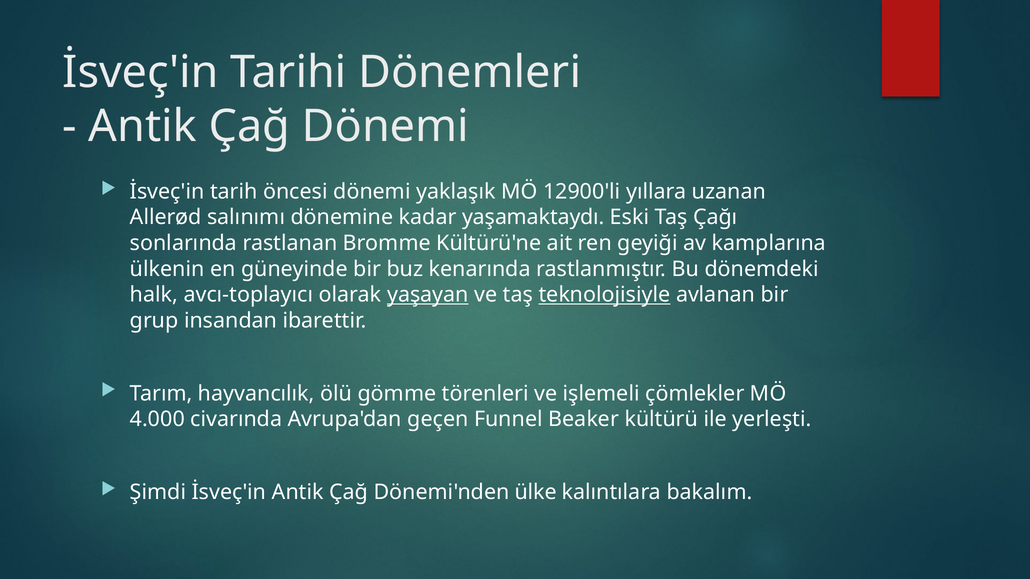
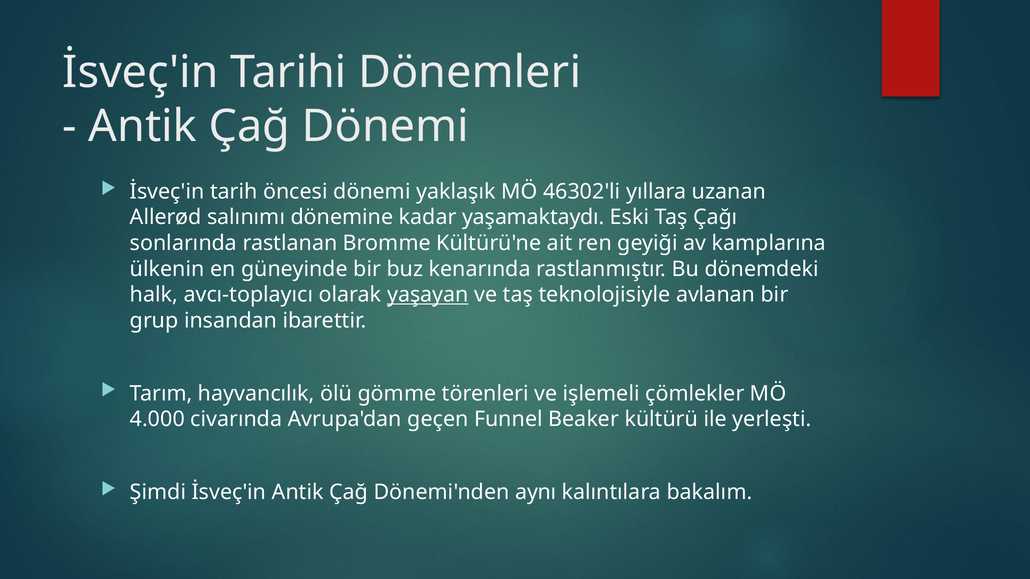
12900'li: 12900'li -> 46302'li (582, 192)
teknolojisiyle underline: present -> none (605, 295)
ülke: ülke -> aynı (536, 493)
